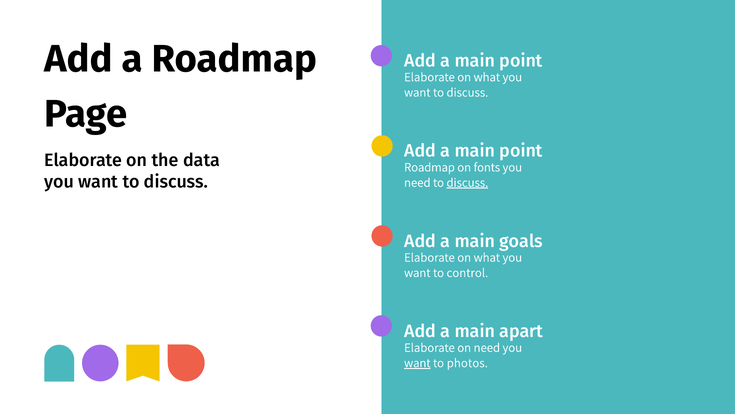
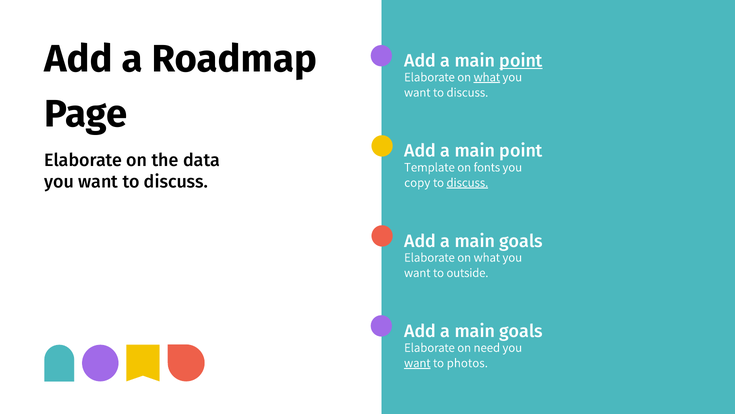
point underline: none -> present (521, 61)
what underline: none -> present (487, 77)
Roadmap: Roadmap -> Template (429, 167)
need: need -> copy (417, 182)
control: control -> outside (467, 272)
apart: apart -> goals (521, 331)
